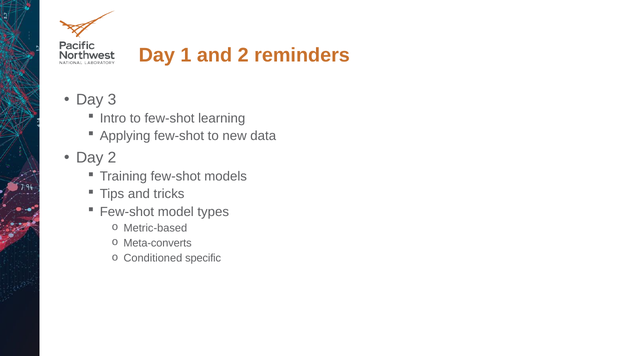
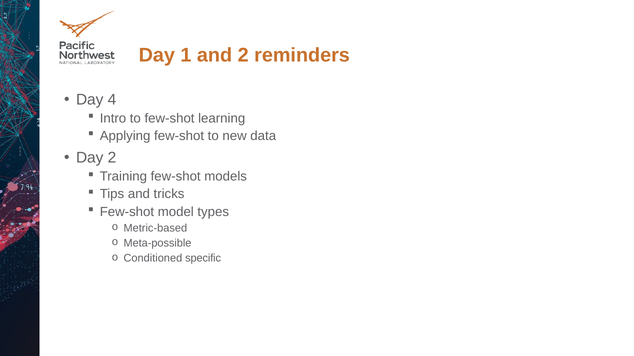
3: 3 -> 4 (112, 100)
Meta-converts: Meta-converts -> Meta-possible (157, 244)
